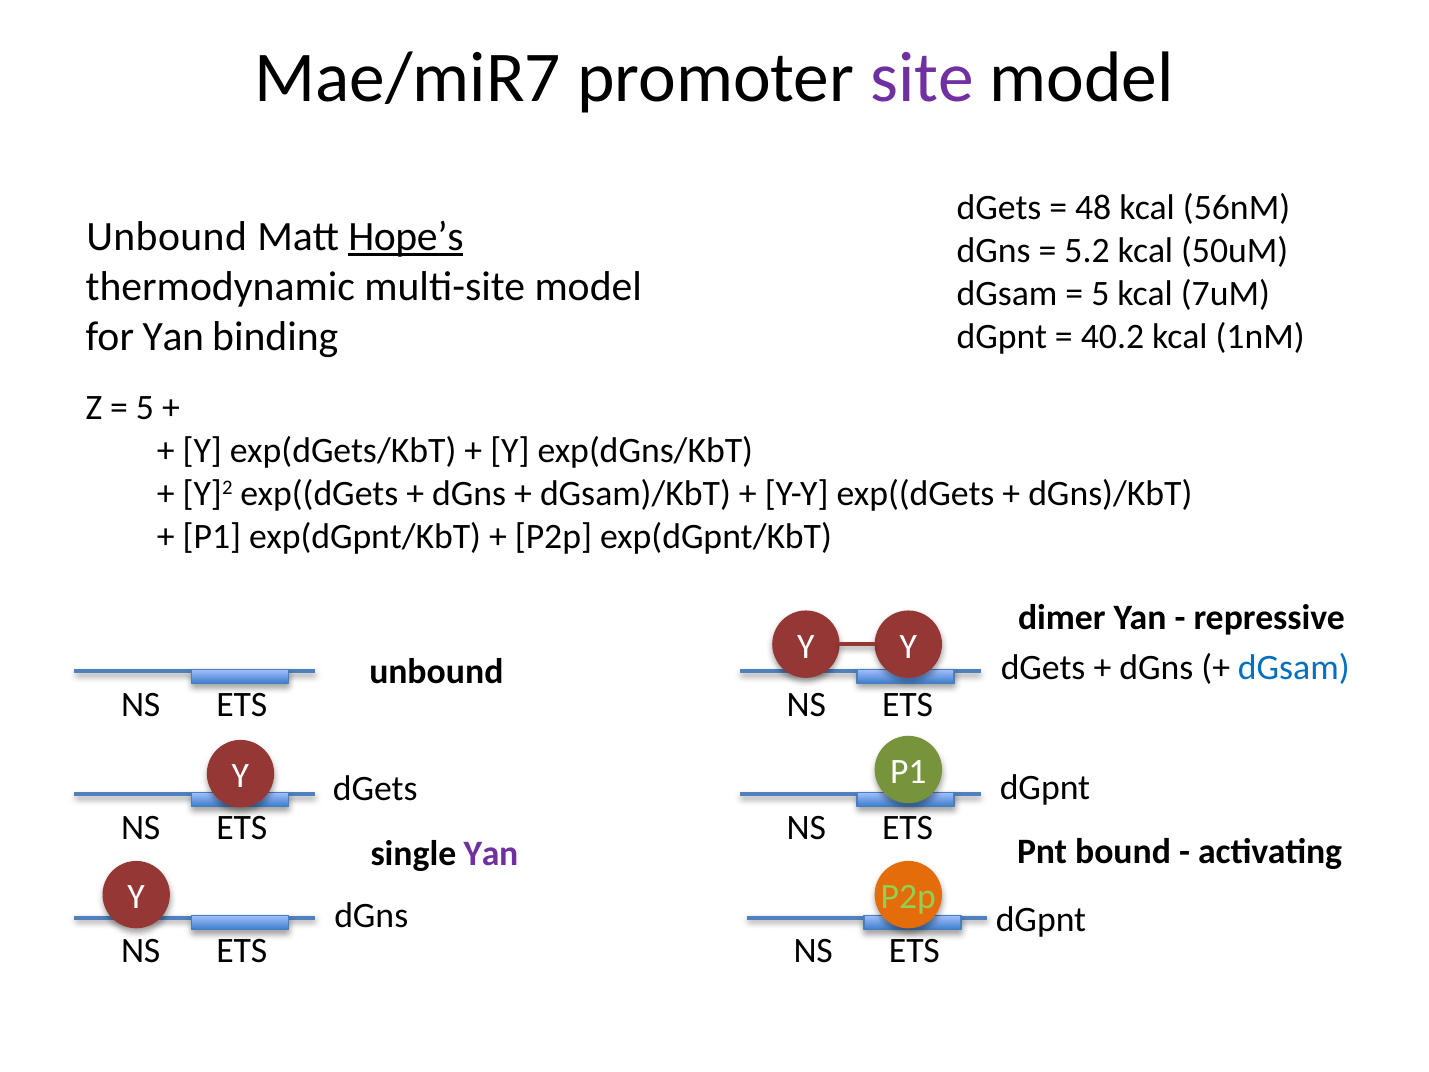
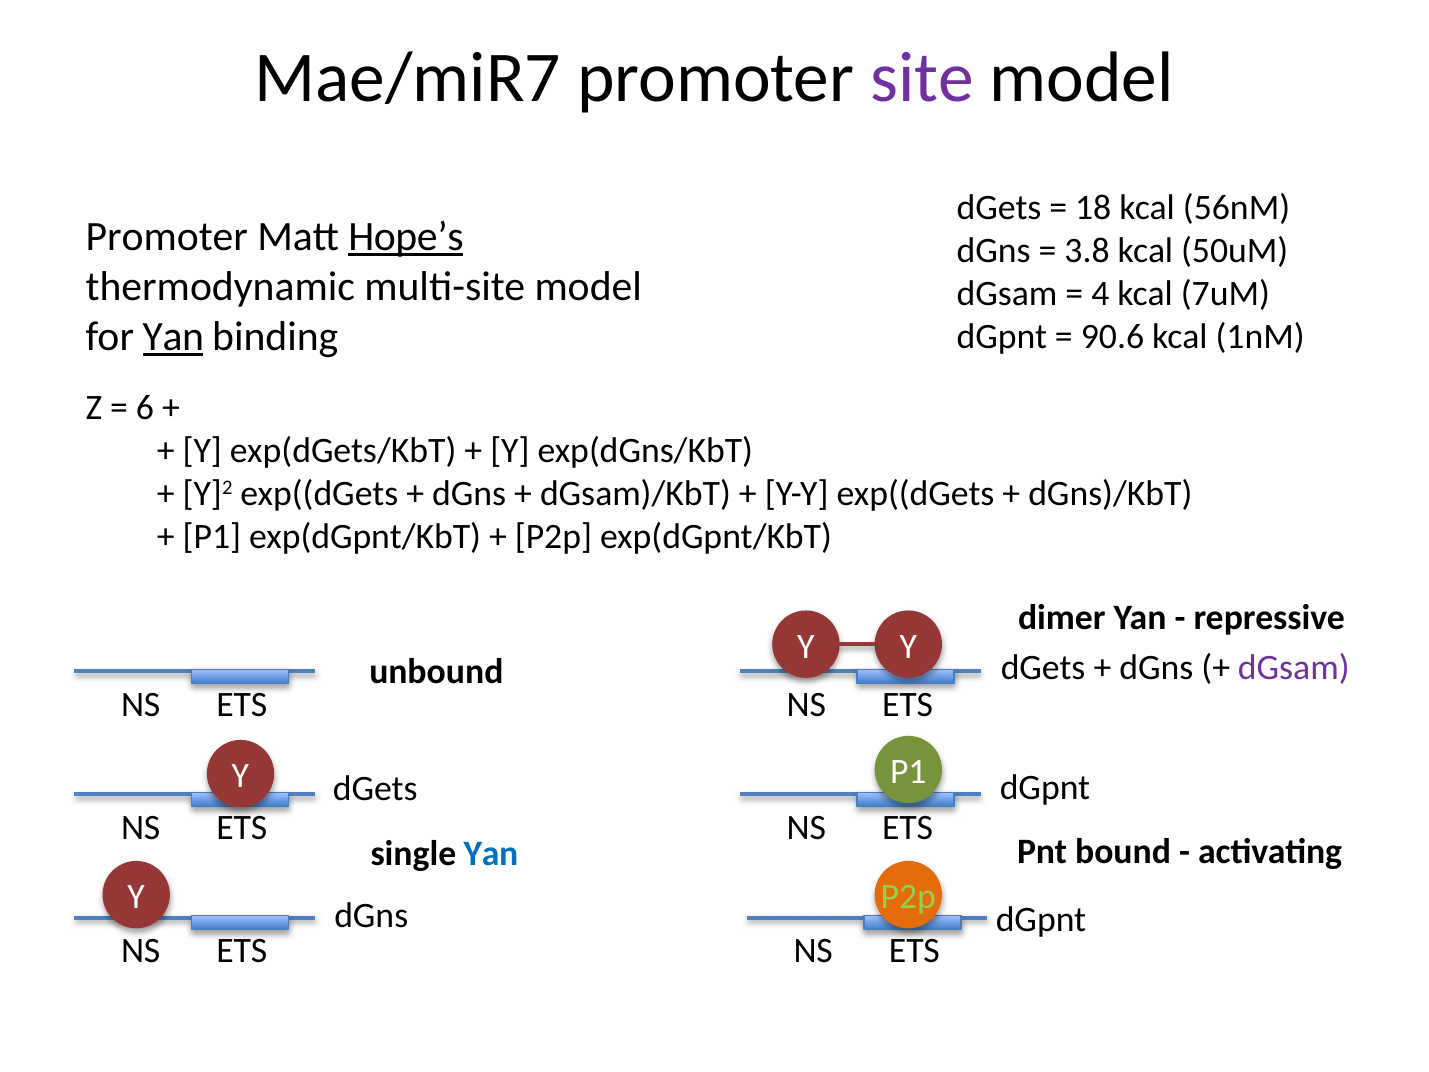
48: 48 -> 18 (1093, 208)
Unbound: Unbound -> Promoter (167, 237)
5.2: 5.2 -> 3.8 (1087, 251)
5: 5 -> 4 (1100, 294)
Yan underline: none -> present (173, 337)
40.2: 40.2 -> 90.6 (1113, 337)
5: 5 -> 6 (145, 408)
dGsam colour: blue -> purple (1294, 667)
Yan colour: purple -> blue (491, 854)
